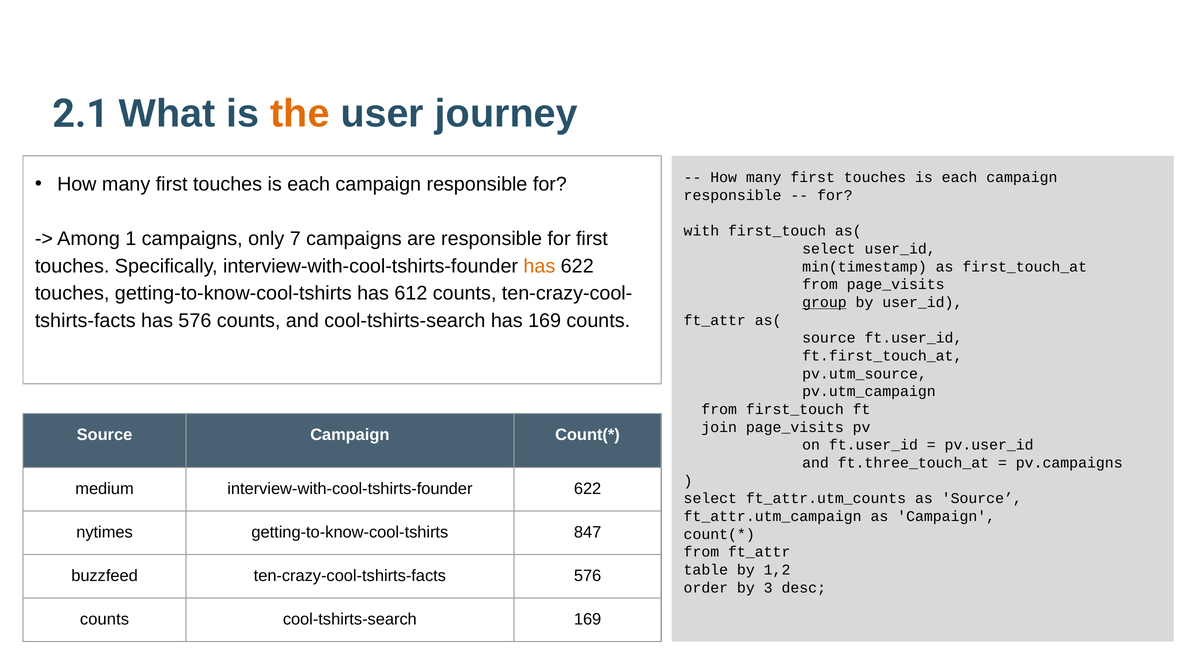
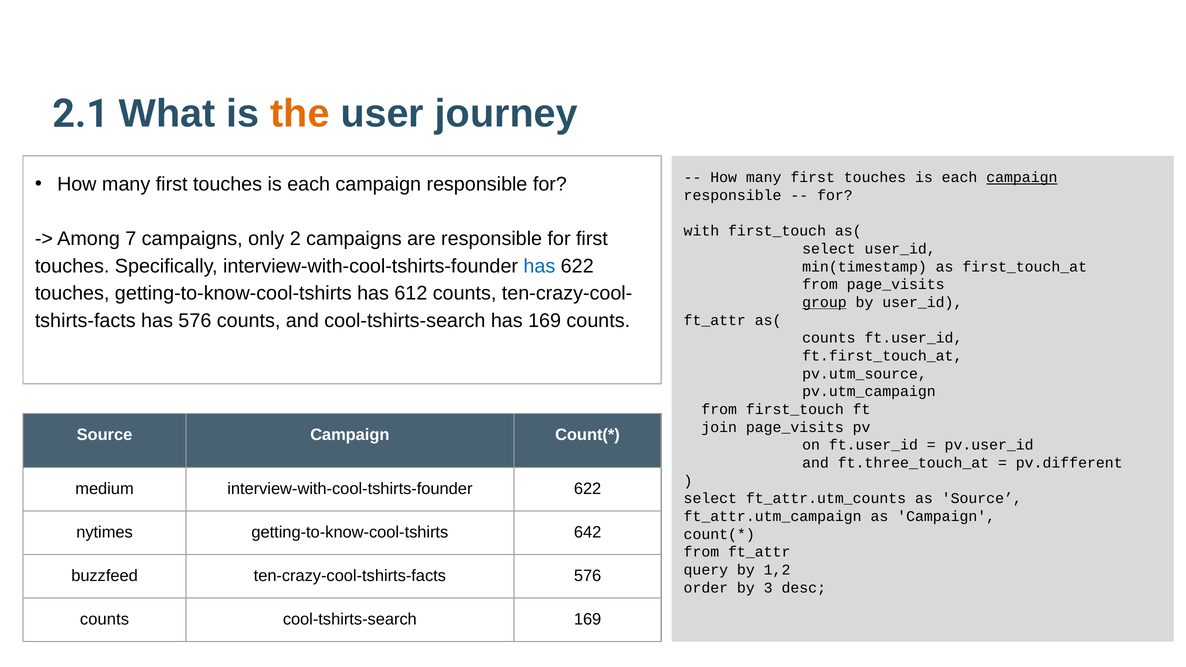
campaign underline: none -> present (1022, 178)
1: 1 -> 7 (131, 239)
7: 7 -> 2 (295, 239)
has colour: orange -> blue (539, 266)
source: source -> counts (829, 338)
pv.campaigns: pv.campaigns -> pv.different (1069, 463)
847: 847 -> 642 (588, 532)
table: table -> query (706, 570)
